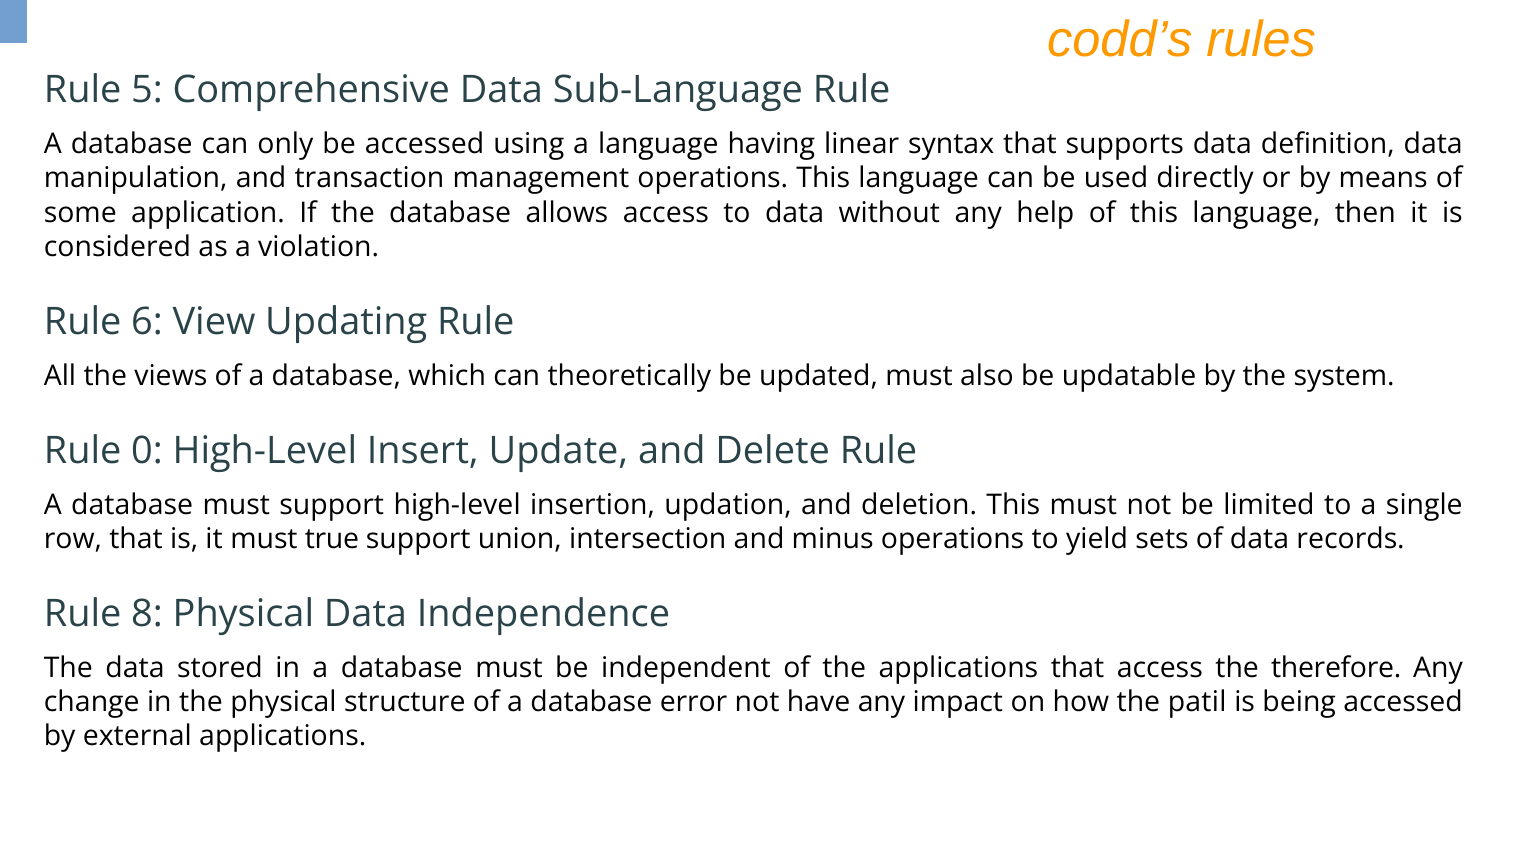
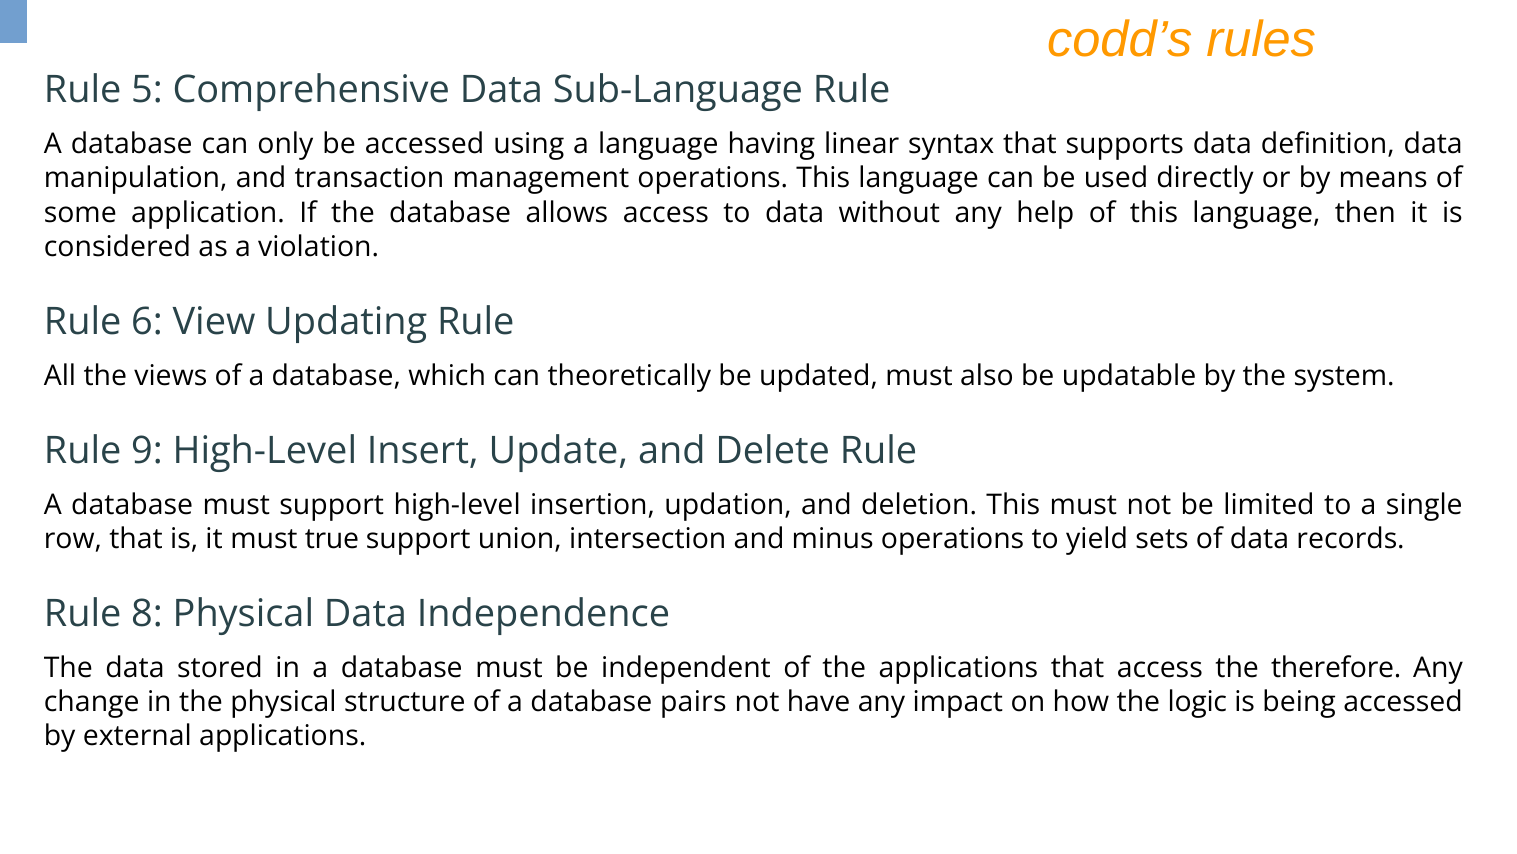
0: 0 -> 9 (147, 450)
error: error -> pairs (693, 702)
patil: patil -> logic (1197, 702)
